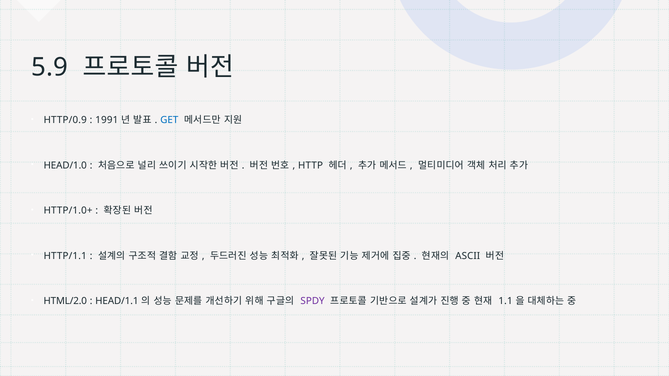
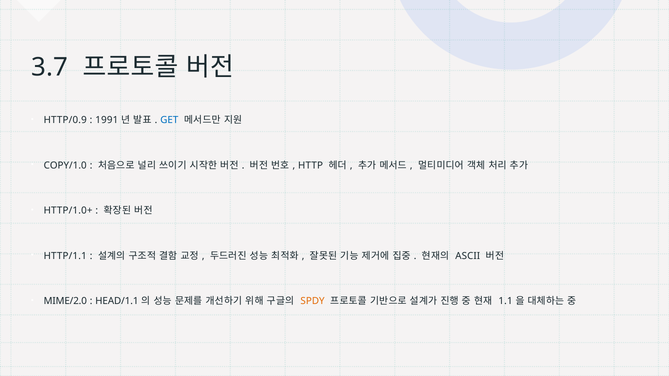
5.9: 5.9 -> 3.7 (50, 67)
HEAD/1.0: HEAD/1.0 -> COPY/1.0 (65, 165)
HTML/2.0: HTML/2.0 -> MIME/2.0 (65, 301)
SPDY colour: purple -> orange (313, 301)
